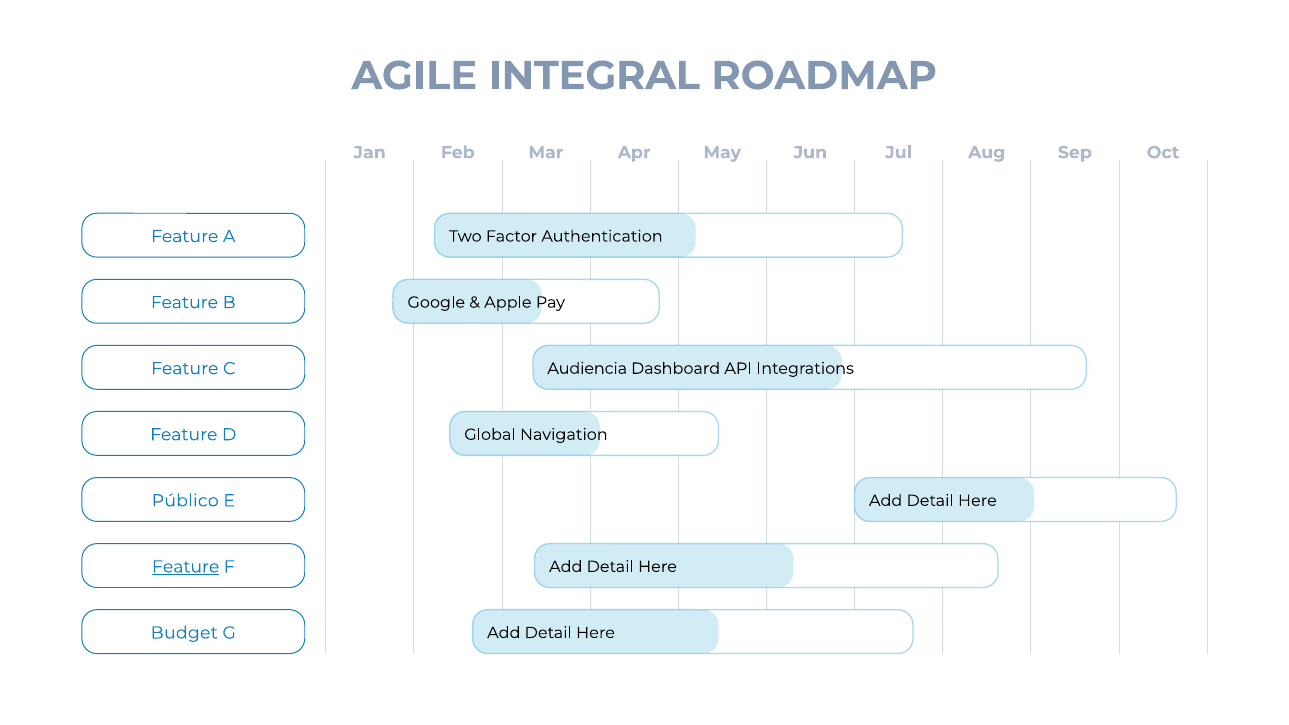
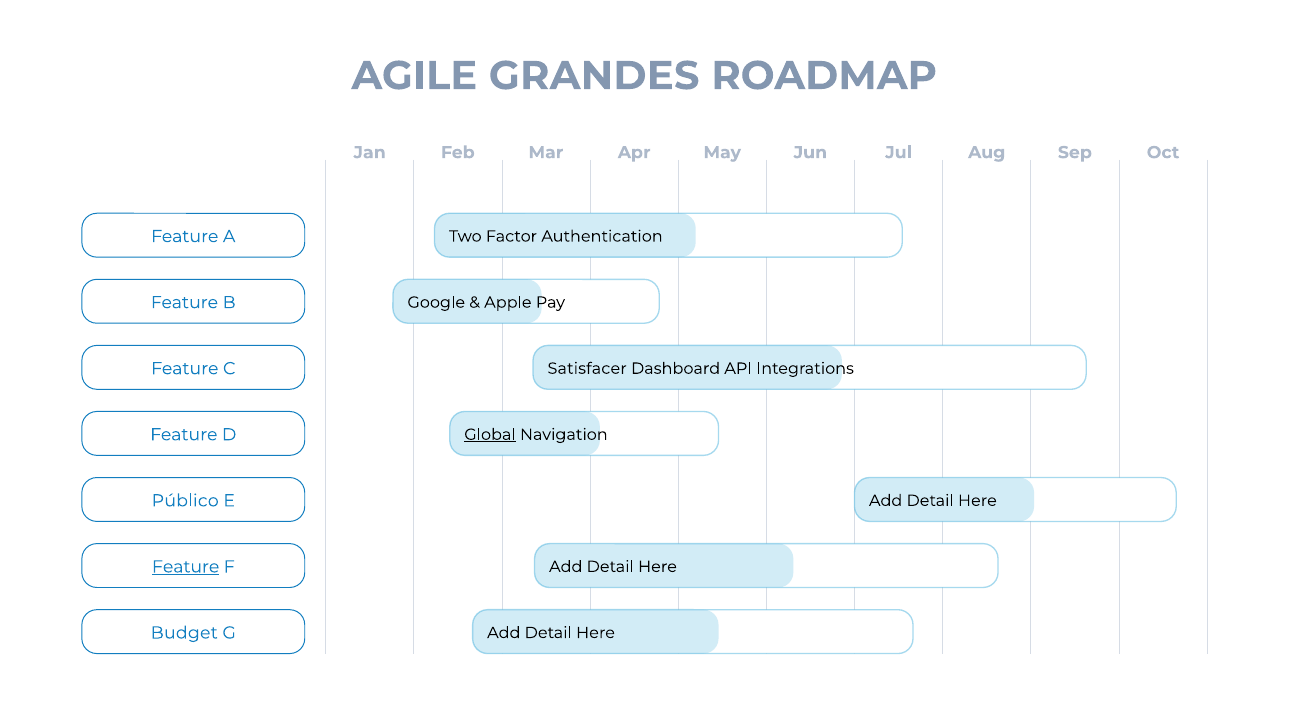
INTEGRAL: INTEGRAL -> GRANDES (594, 76)
Audiencia: Audiencia -> Satisfacer (587, 368)
Global underline: none -> present (490, 435)
